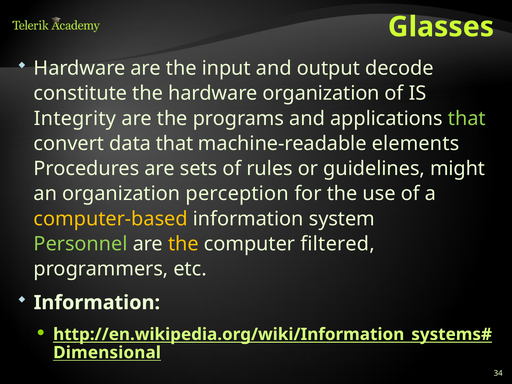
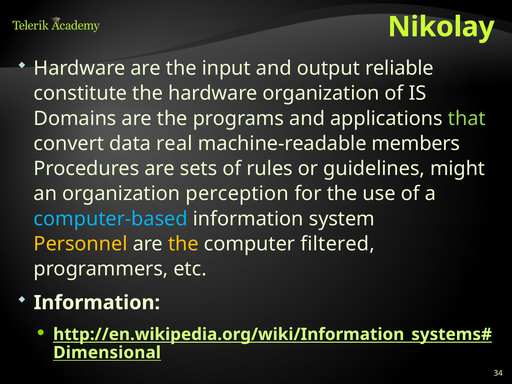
Glasses: Glasses -> Nikolay (441, 27)
decode: decode -> reliable (399, 68)
Integrity: Integrity -> Domains (75, 118)
data that: that -> real (174, 144)
elements: elements -> members (416, 144)
computer-based colour: yellow -> light blue (111, 219)
Personnel colour: light green -> yellow (81, 244)
